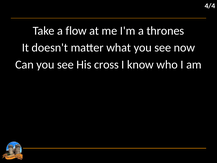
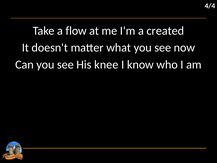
thrones: thrones -> created (165, 31)
cross: cross -> knee (106, 64)
